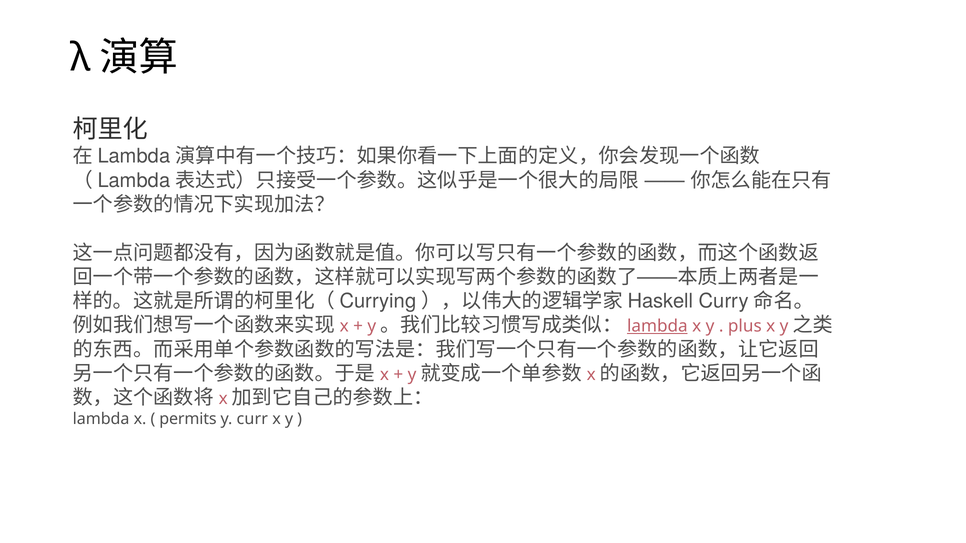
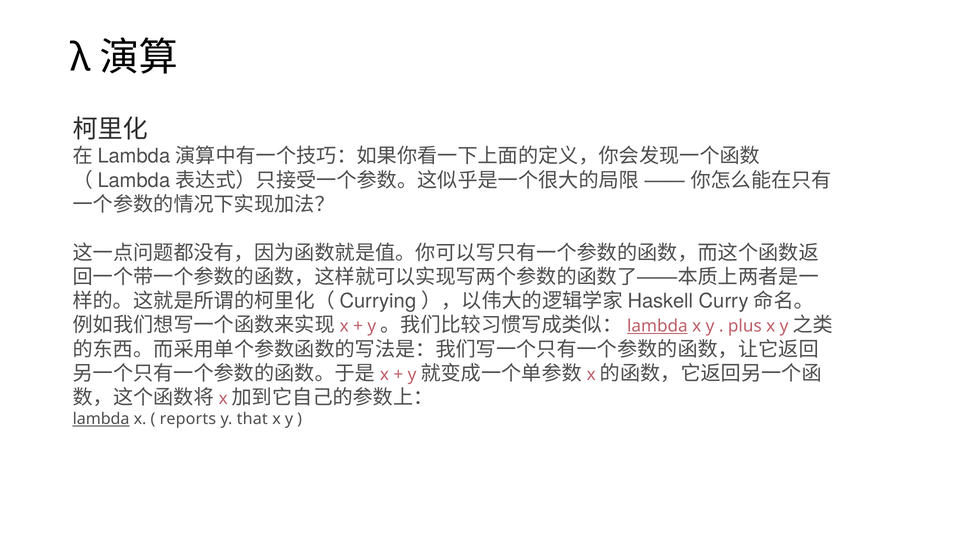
lambda underline: none -> present (101, 419)
permits: permits -> reports (188, 419)
curr: curr -> that (252, 419)
